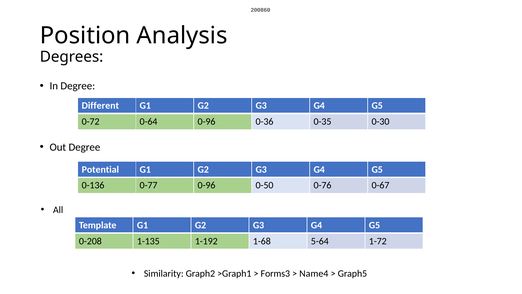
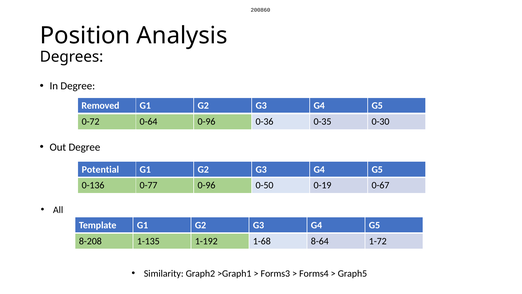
Different: Different -> Removed (100, 106)
0-76: 0-76 -> 0-19 (323, 185)
0-208: 0-208 -> 8-208 (90, 241)
5-64: 5-64 -> 8-64 (320, 241)
Name4: Name4 -> Forms4 (314, 273)
